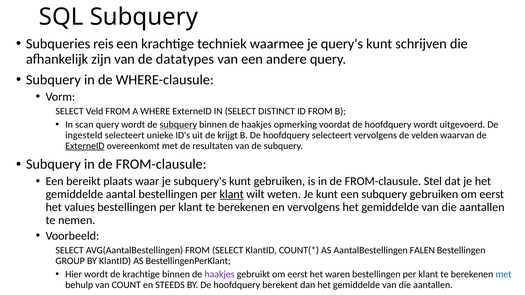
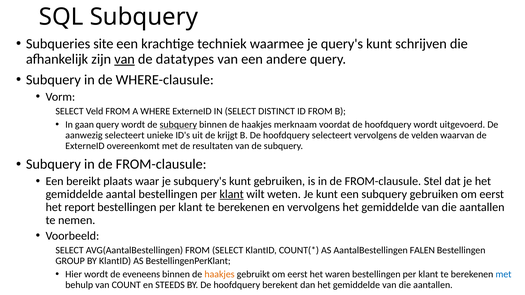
reis: reis -> site (103, 44)
van underline: none -> present (125, 59)
scan: scan -> gaan (84, 125)
opmerking: opmerking -> merknaam (295, 125)
ingesteld: ingesteld -> aanwezig (84, 135)
ExterneID underline: present -> none (85, 146)
values: values -> report (80, 207)
de krachtige: krachtige -> eveneens (141, 275)
haakjes colour: purple -> orange (220, 275)
